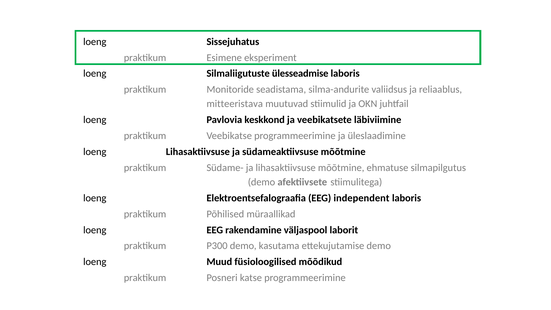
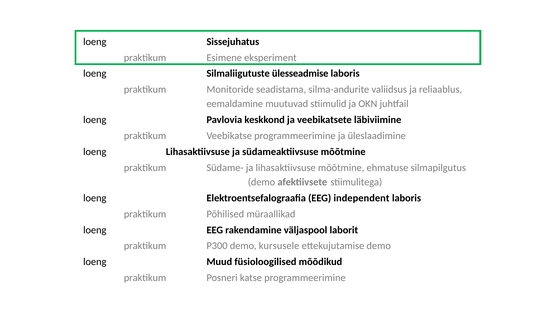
mitteeristava: mitteeristava -> eemaldamine (235, 104)
kasutama: kasutama -> kursusele (279, 246)
